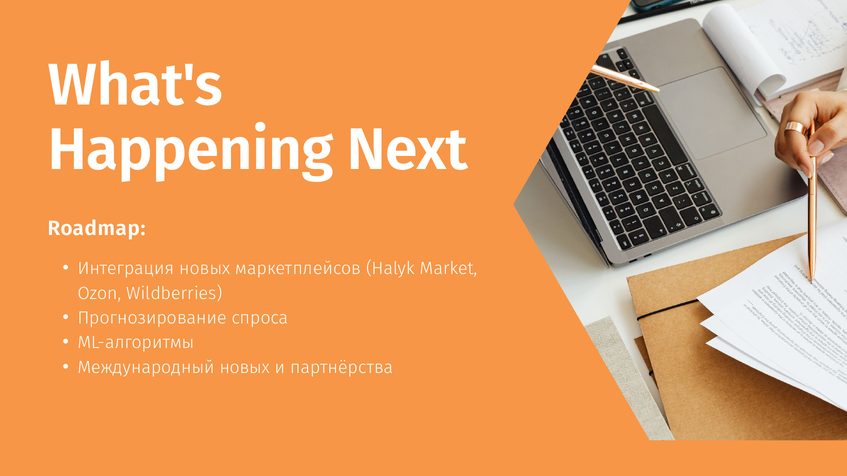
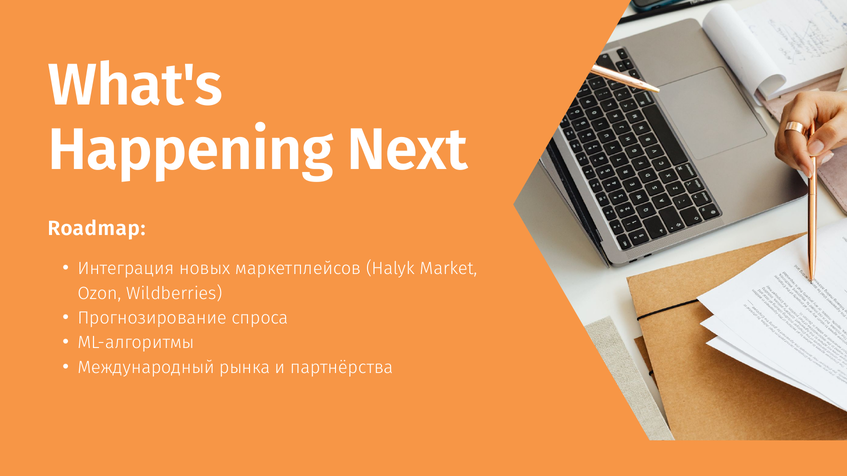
Международный новых: новых -> рынка (245, 368)
